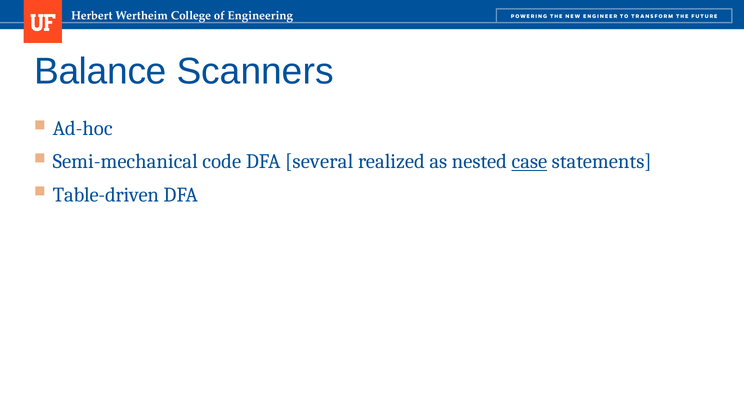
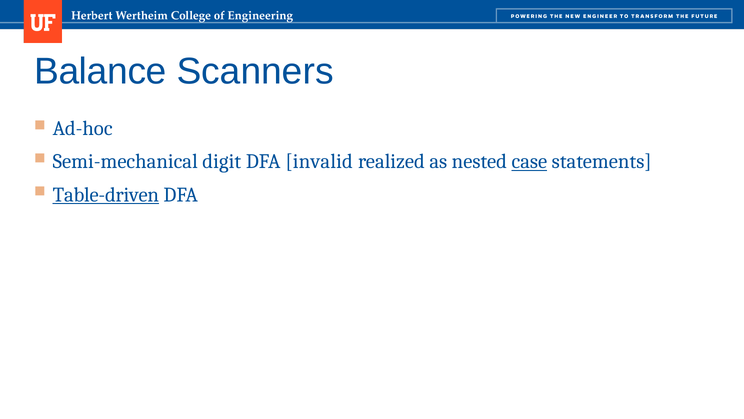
code: code -> digit (222, 161)
several: several -> invalid (319, 161)
Table-driven underline: none -> present (106, 194)
